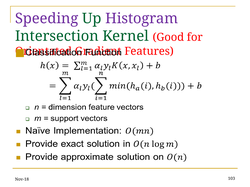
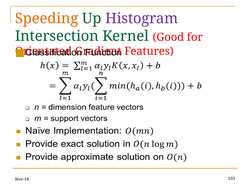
Speeding colour: purple -> orange (47, 19)
